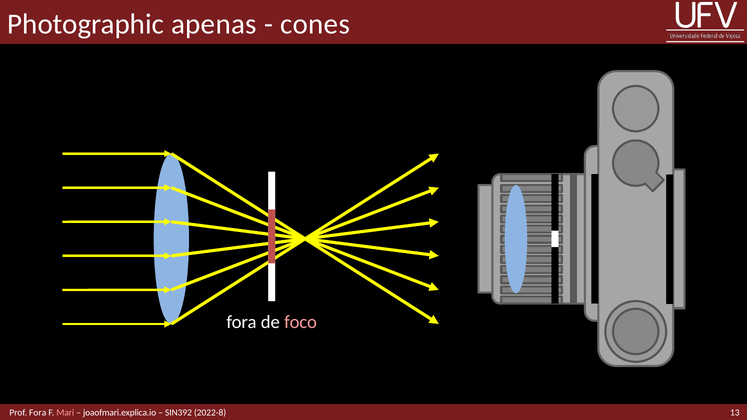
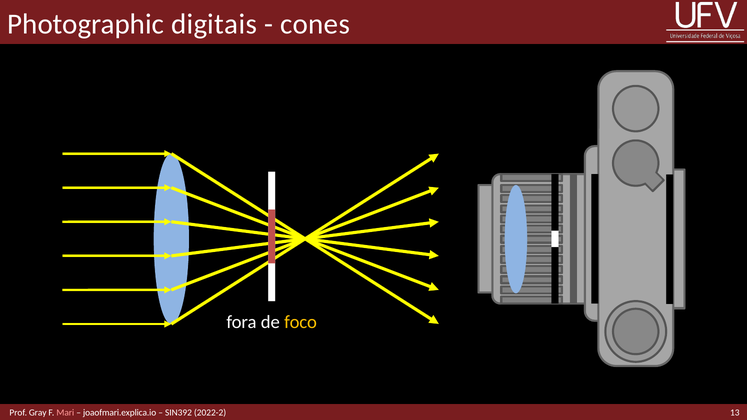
apenas: apenas -> digitais (214, 24)
foco colour: pink -> yellow (301, 322)
Prof Fora: Fora -> Gray (38, 413)
2022-8: 2022-8 -> 2022-2 (210, 413)
